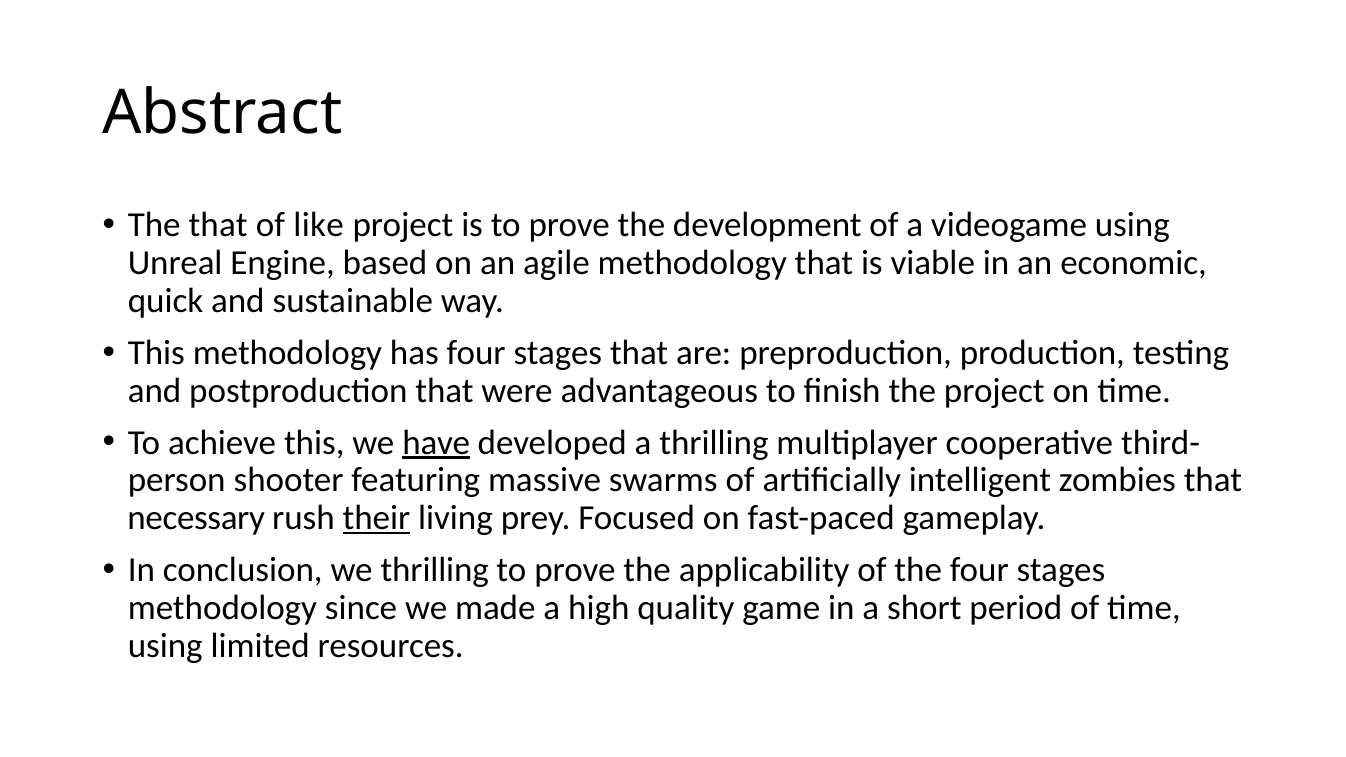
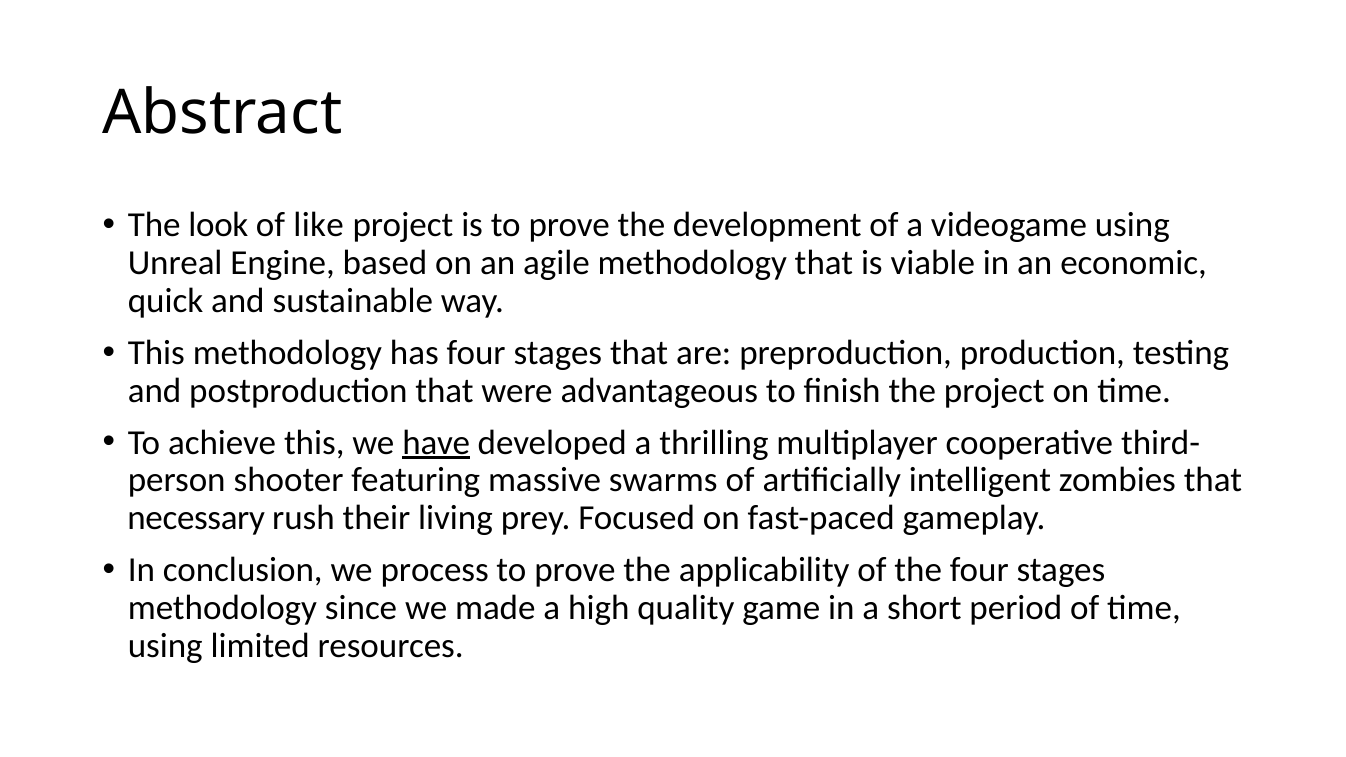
The that: that -> look (218, 225)
their underline: present -> none (376, 518)
we thrilling: thrilling -> process (435, 570)
